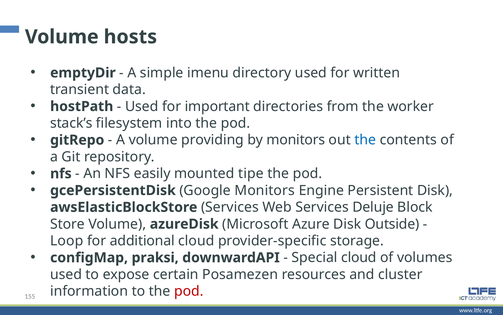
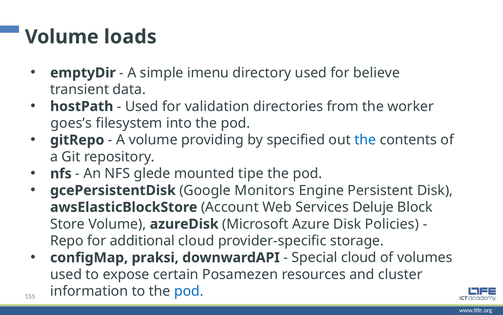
hosts: hosts -> loads (130, 37)
written: written -> believe (377, 73)
important: important -> validation (217, 106)
stack’s: stack’s -> goes’s (71, 123)
by monitors: monitors -> specified (296, 140)
easily: easily -> glede (152, 173)
awsElasticBlockStore Services: Services -> Account (230, 207)
Outside: Outside -> Policies (392, 224)
Loop: Loop -> Repo (67, 240)
pod colour: red -> blue (189, 291)
